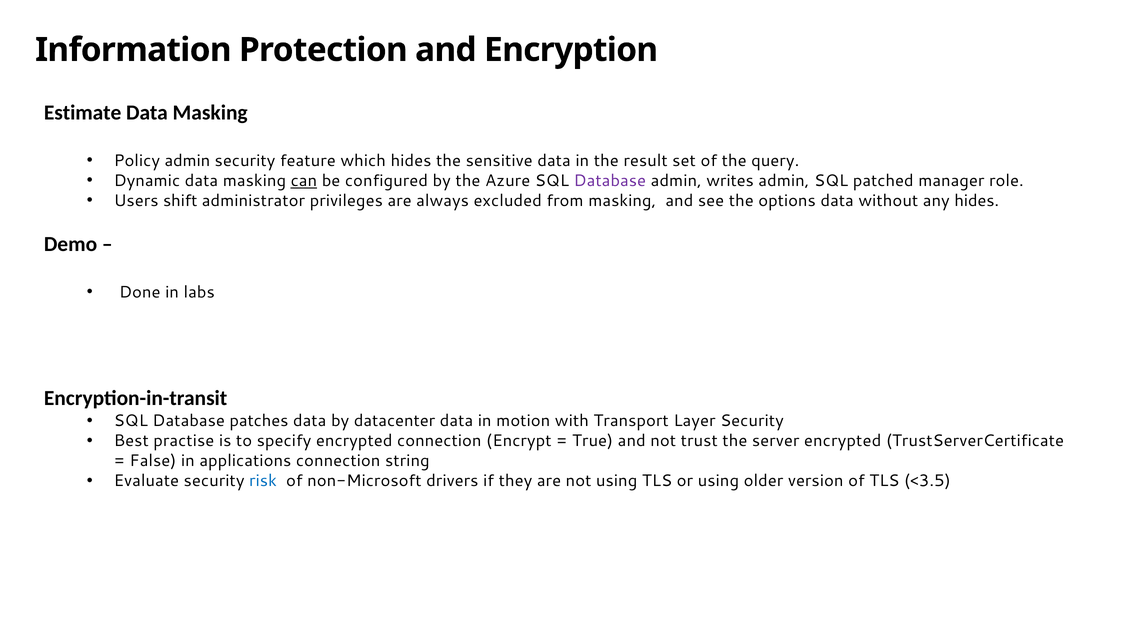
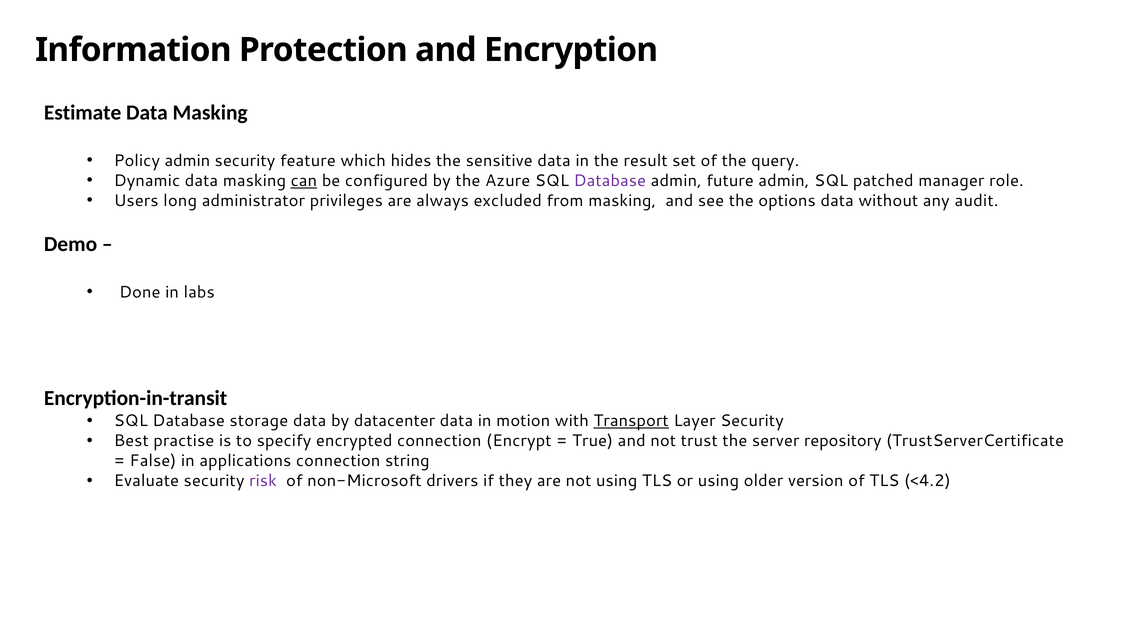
writes: writes -> future (730, 181)
shift: shift -> long (180, 201)
any hides: hides -> audit (977, 201)
patches: patches -> storage (259, 421)
Transport underline: none -> present (631, 421)
server encrypted: encrypted -> repository (843, 441)
risk colour: blue -> purple (263, 481)
<3.5: <3.5 -> <4.2 (927, 481)
